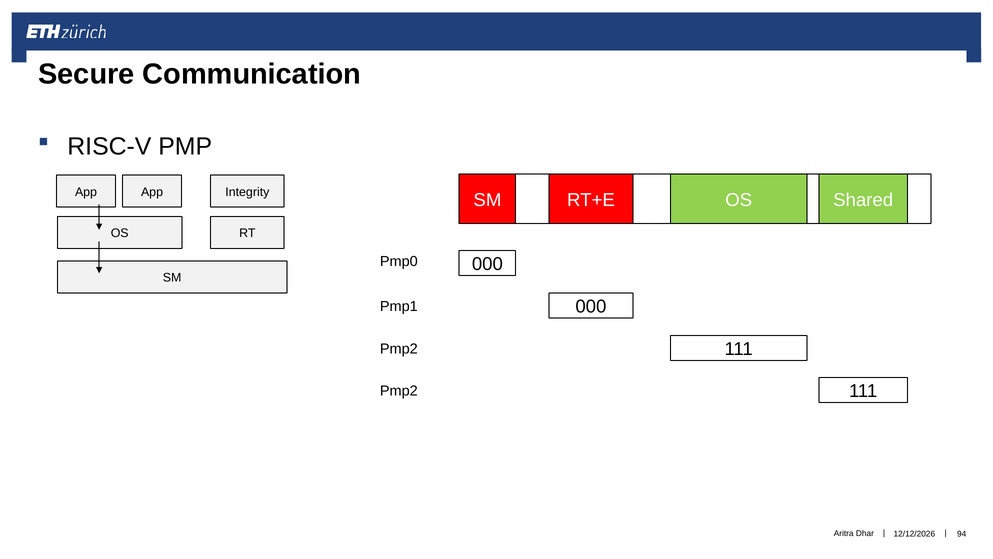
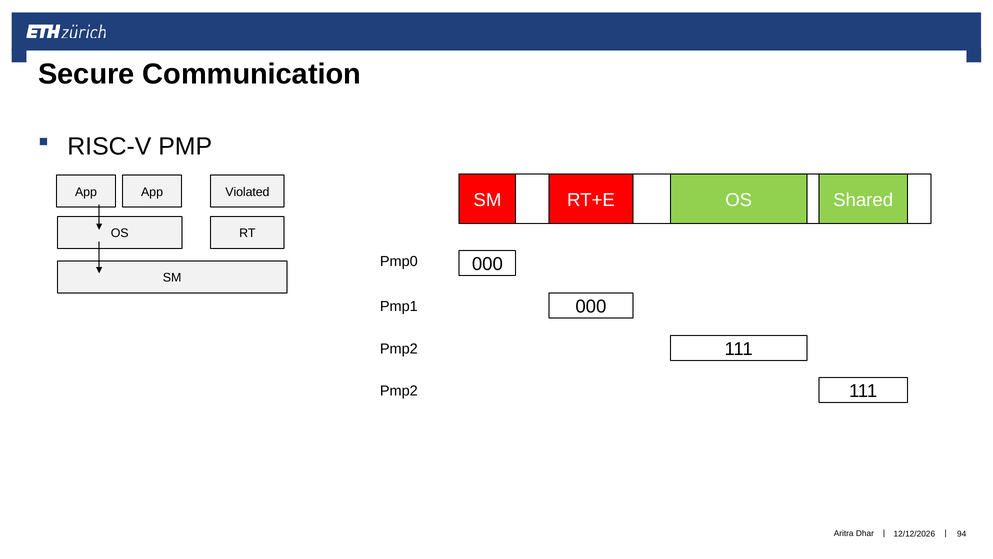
Integrity: Integrity -> Violated (247, 192)
